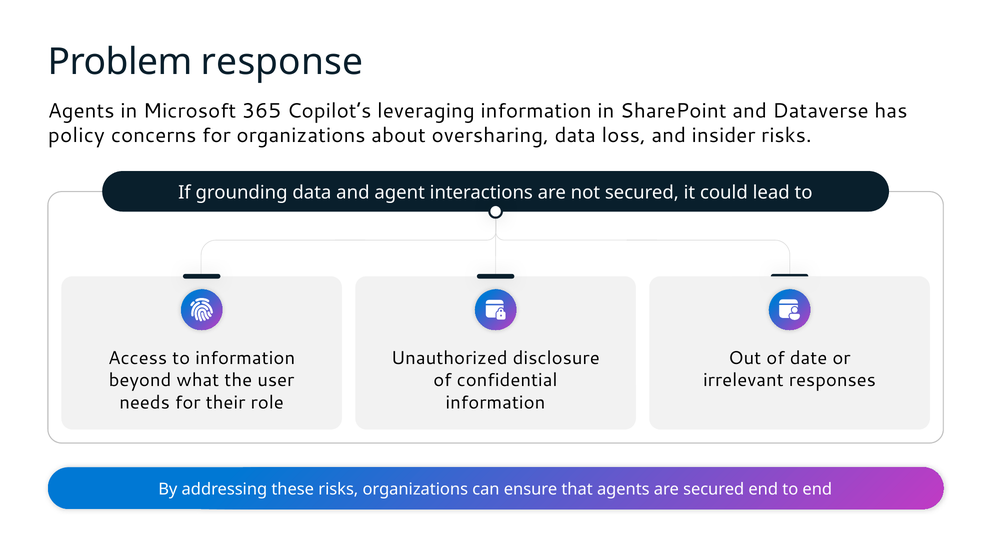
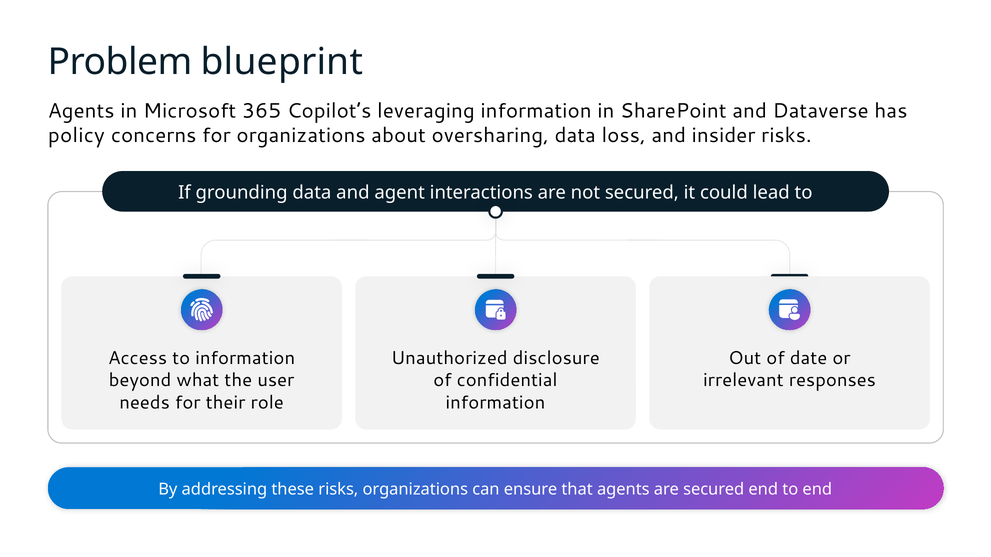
response: response -> blueprint (282, 62)
